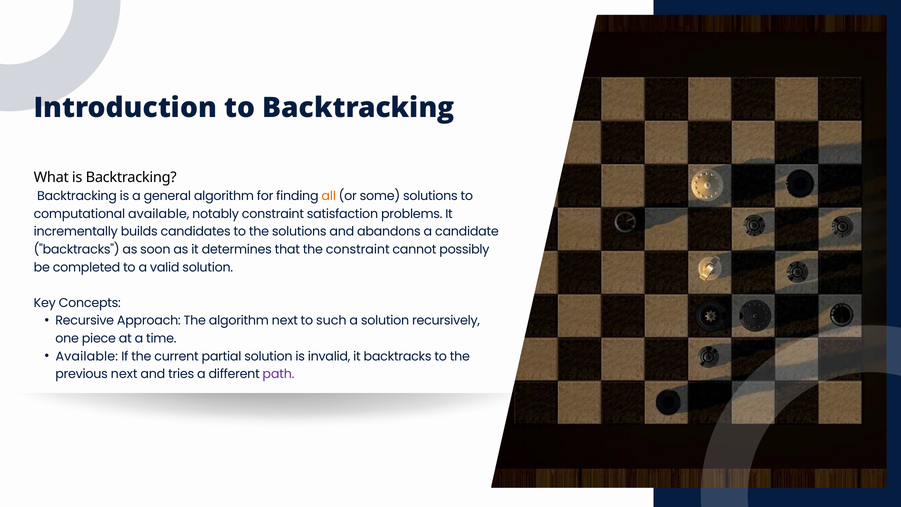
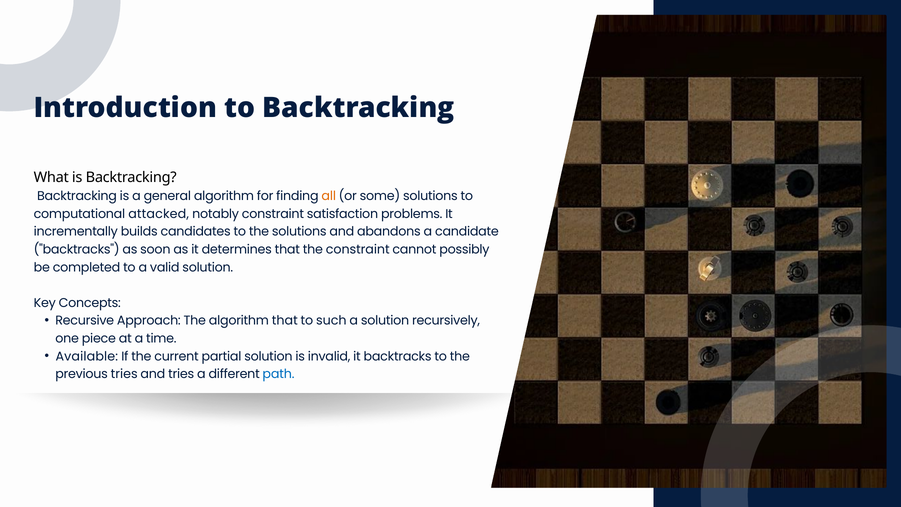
computational available: available -> attacked (159, 214)
algorithm next: next -> that (285, 321)
previous next: next -> tries (124, 374)
path colour: purple -> blue (278, 374)
